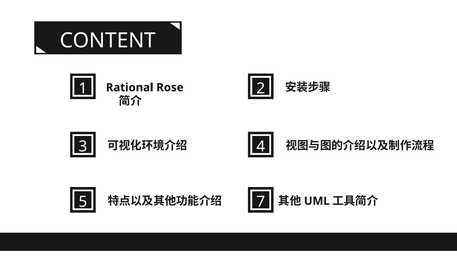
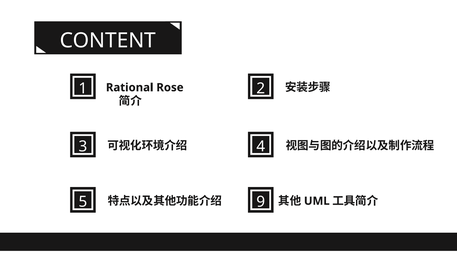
7: 7 -> 9 (261, 202)
